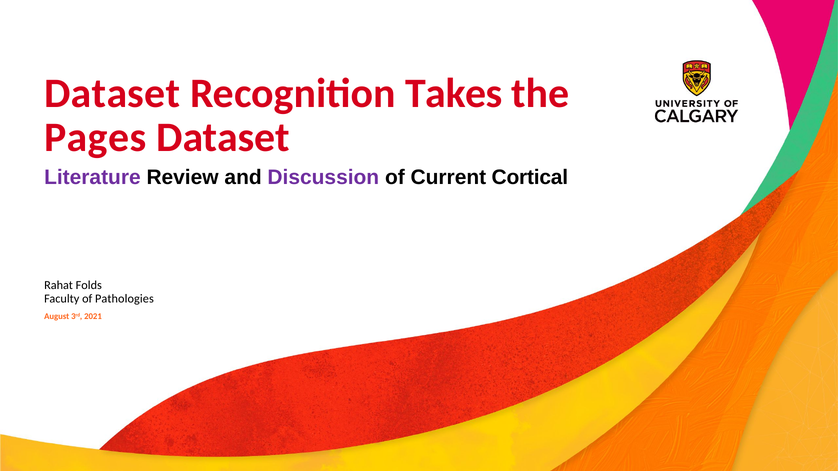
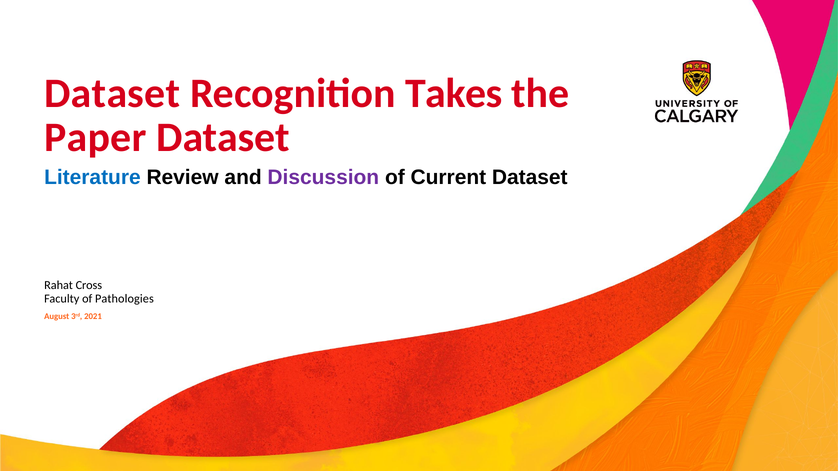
Pages: Pages -> Paper (95, 137)
Literature colour: purple -> blue (92, 177)
Current Cortical: Cortical -> Dataset (530, 177)
Folds: Folds -> Cross (89, 285)
